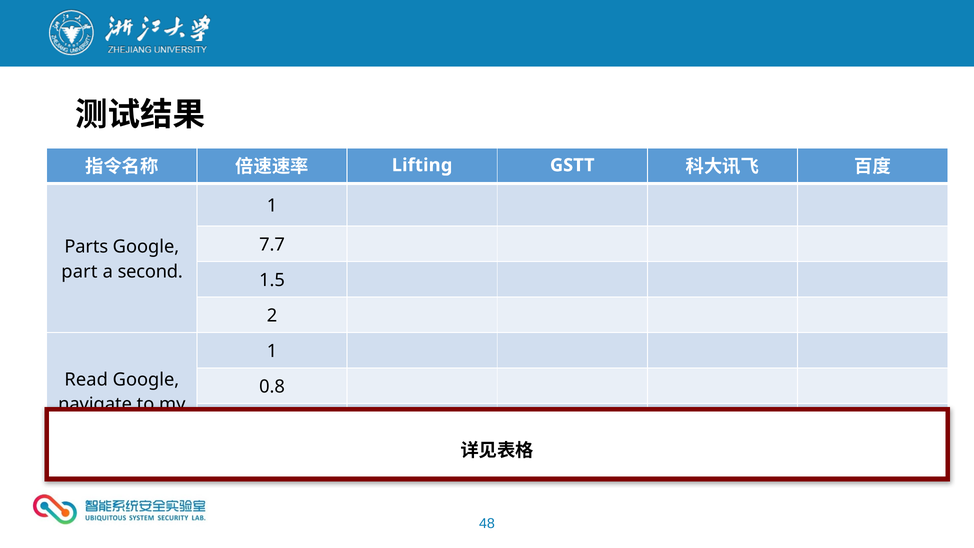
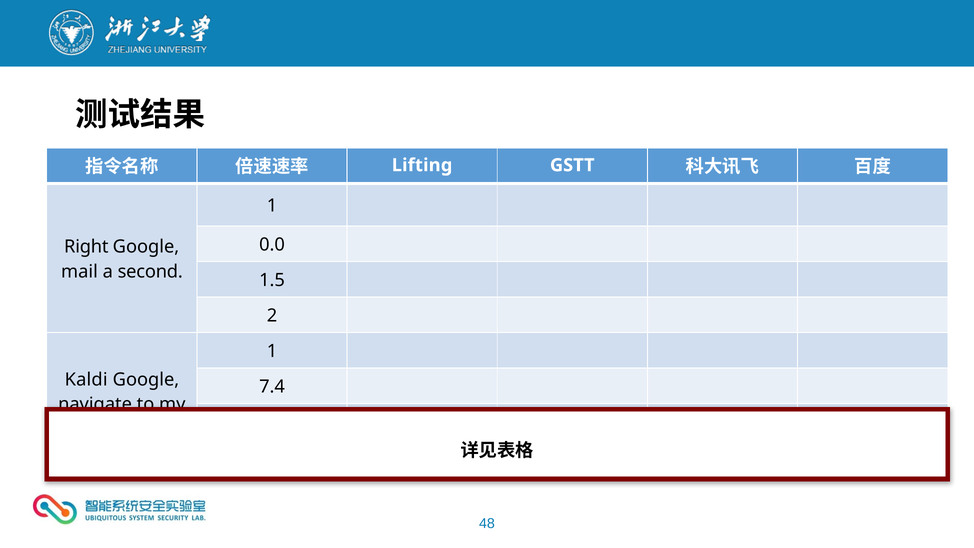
7.7: 7.7 -> 0.0 (272, 245)
Parts: Parts -> Right (86, 247)
part: part -> mail (79, 271)
Read: Read -> Kaldi (86, 380)
0.8: 0.8 -> 7.4 (272, 387)
